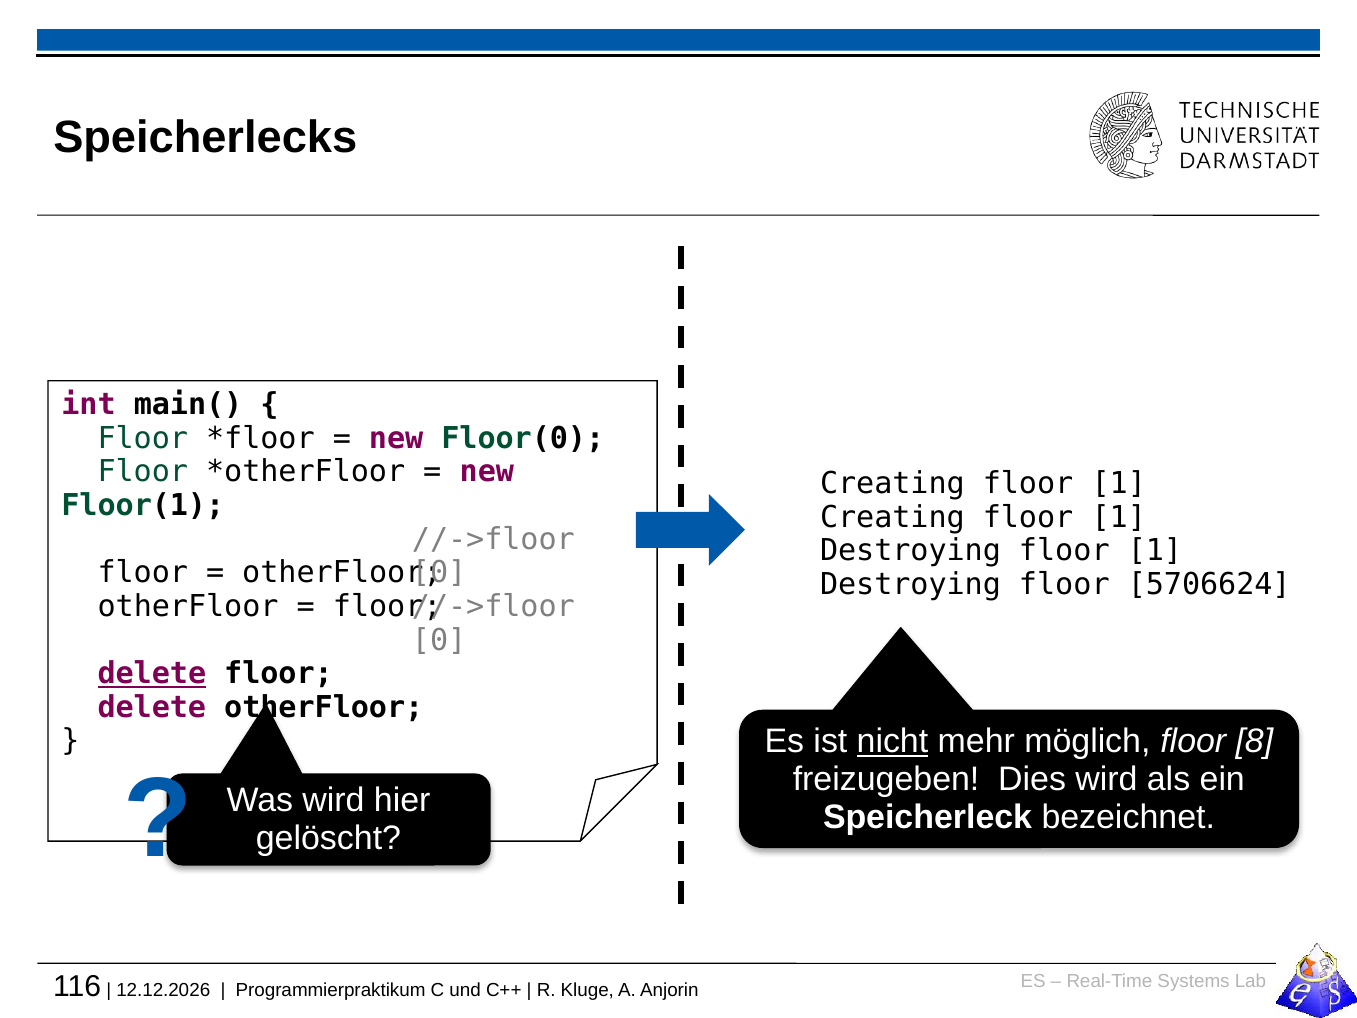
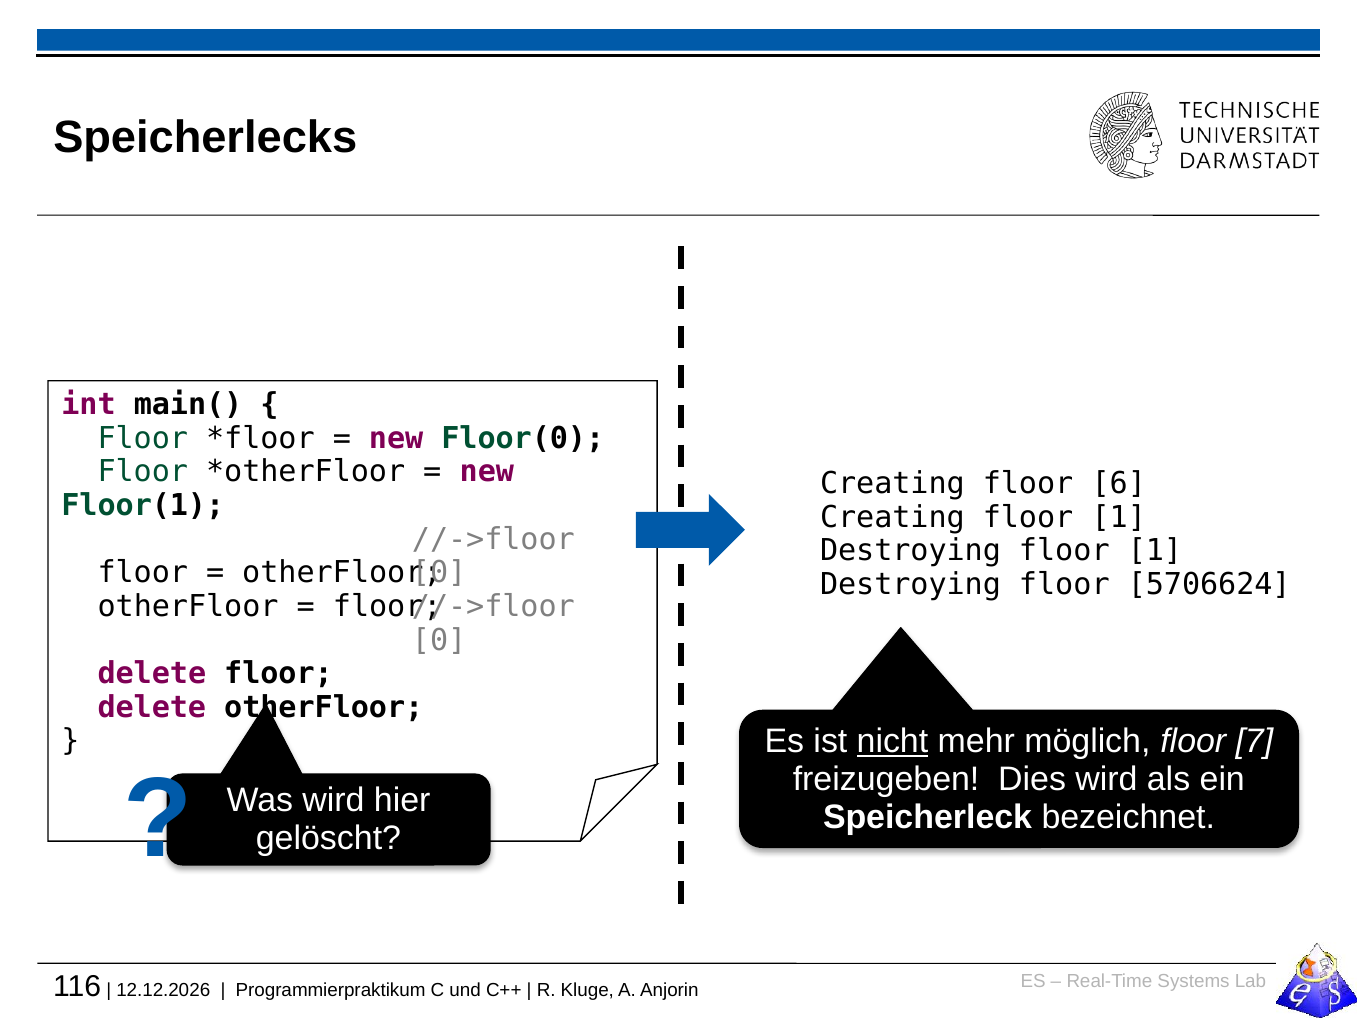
1: 1 -> 6 (1119, 483)
delete underline: present -> none (152, 673)
8: 8 -> 7 (1254, 741)
